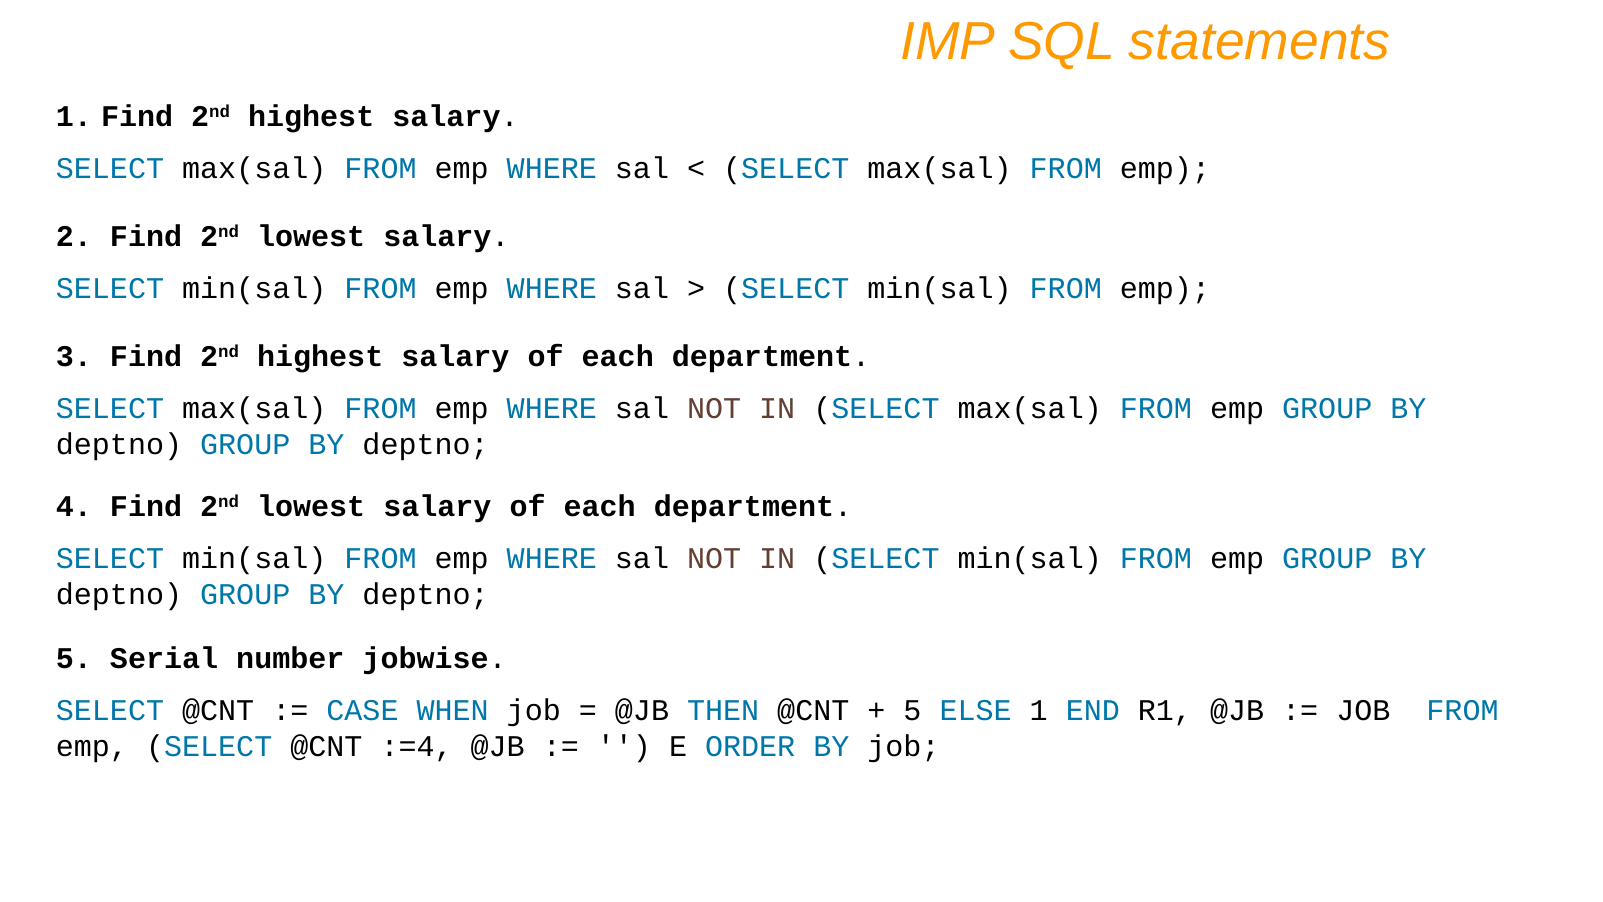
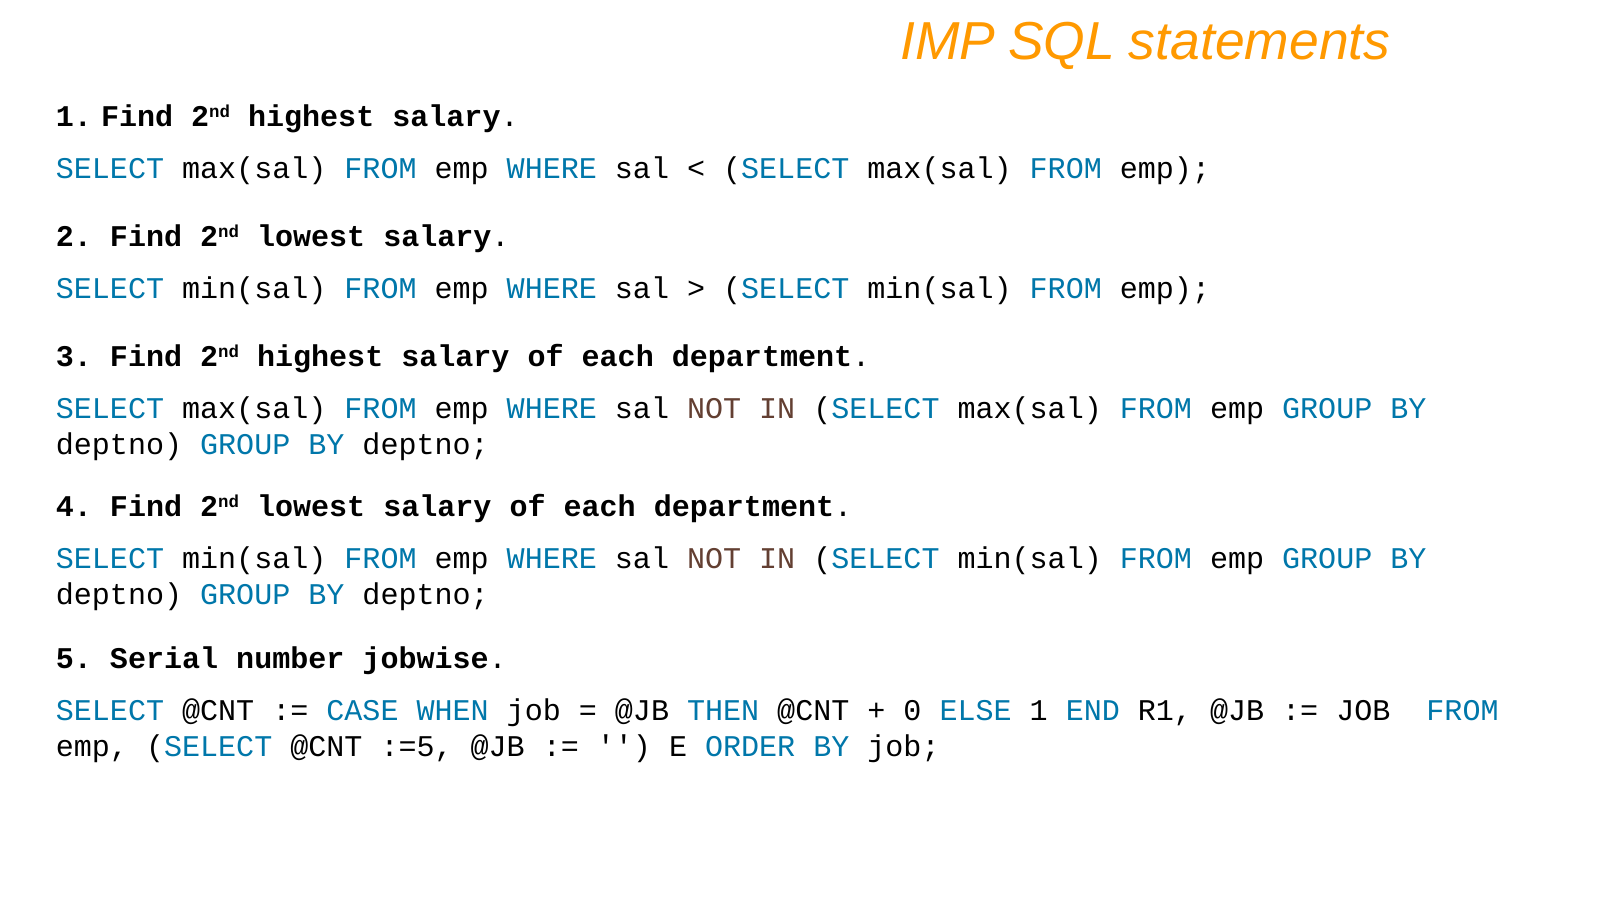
5: 5 -> 0 (912, 710)
:=4: :=4 -> :=5 (417, 746)
